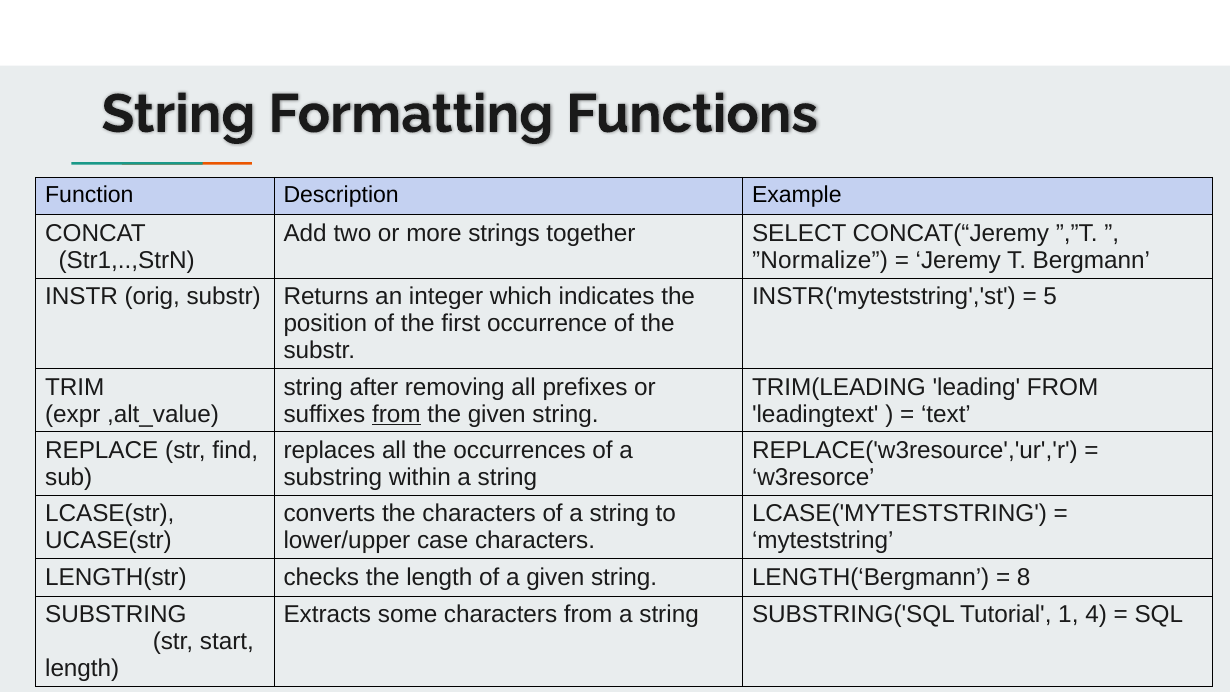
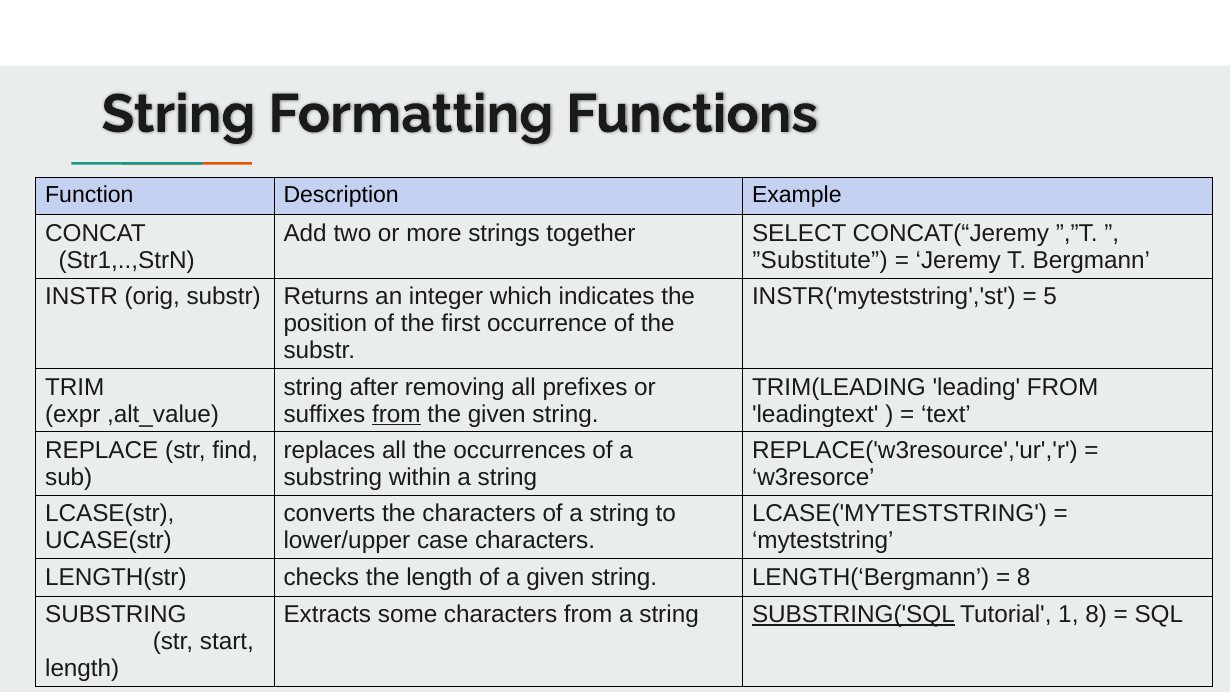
”Normalize: ”Normalize -> ”Substitute (820, 260)
SUBSTRING('SQL underline: none -> present (853, 615)
1 4: 4 -> 8 (1096, 615)
